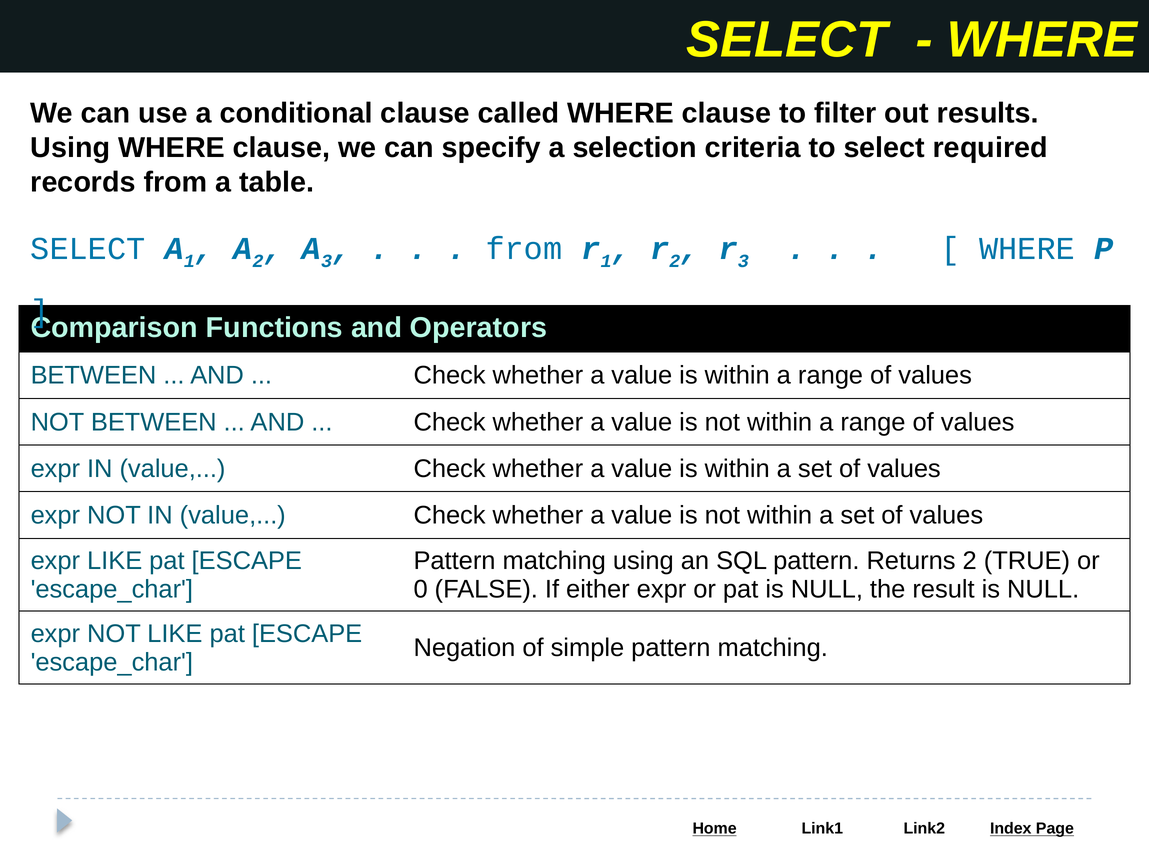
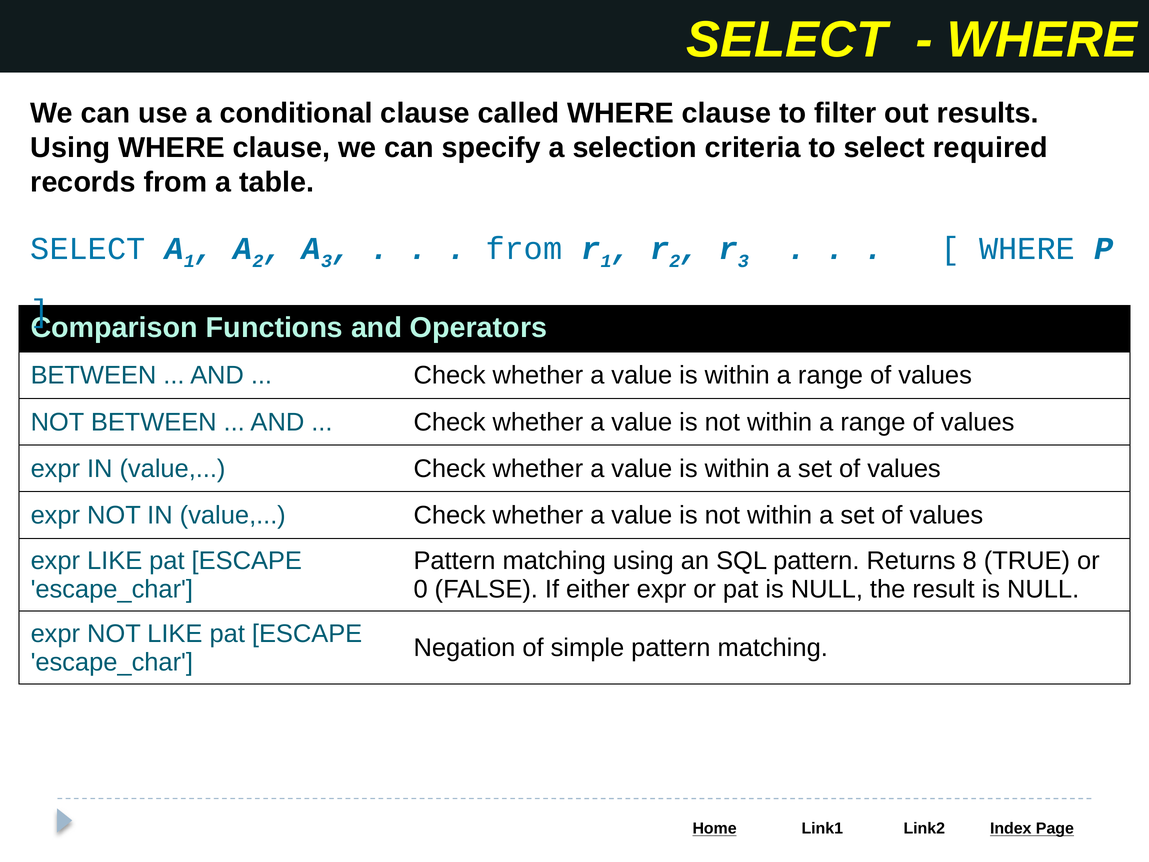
Returns 2: 2 -> 8 (970, 561)
